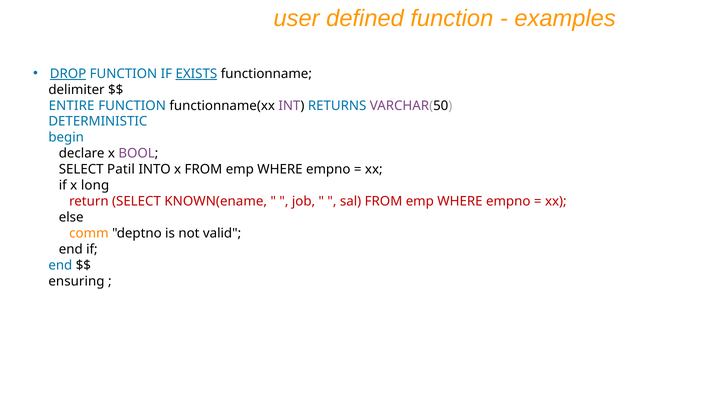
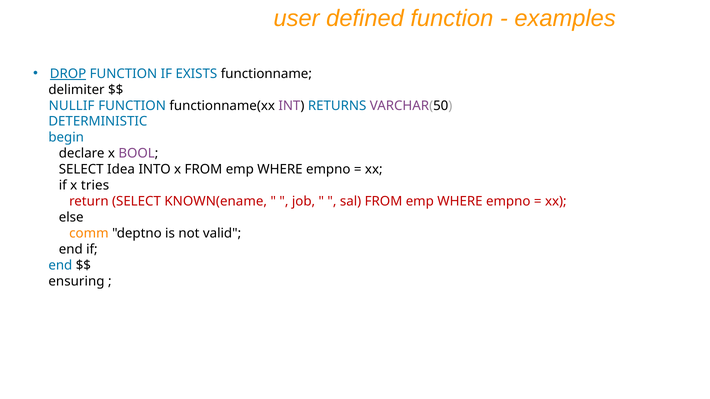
EXISTS underline: present -> none (196, 74)
ENTIRE: ENTIRE -> NULLIF (72, 106)
Patil: Patil -> Idea (121, 170)
long: long -> tries (95, 186)
